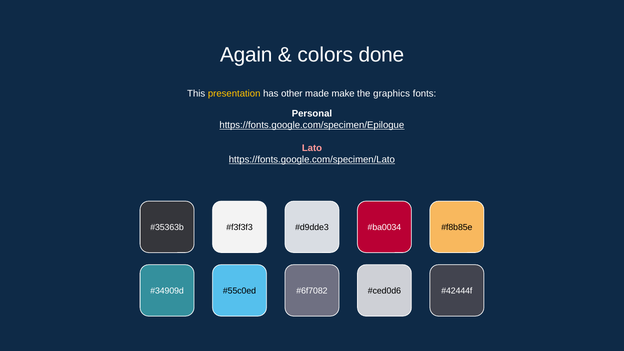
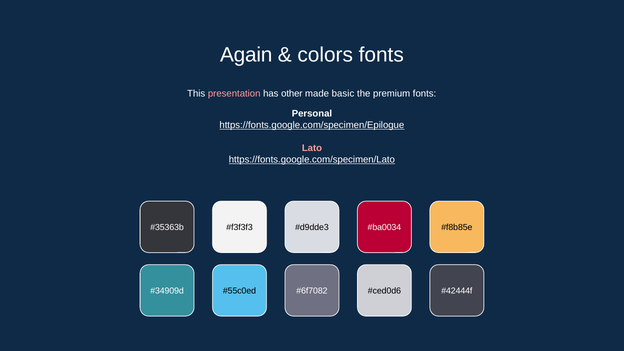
colors done: done -> fonts (381, 55)
presentation colour: yellow -> pink (234, 94)
make: make -> basic (343, 94)
graphics: graphics -> premium (392, 94)
